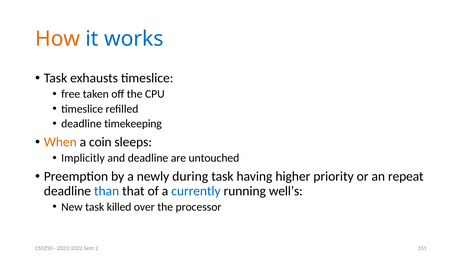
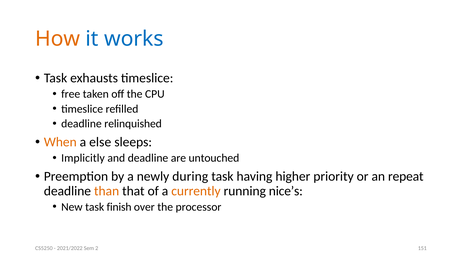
timekeeping: timekeeping -> relinquished (133, 124)
coin: coin -> else (100, 142)
than colour: blue -> orange (107, 191)
currently colour: blue -> orange (196, 191)
well’s: well’s -> nice’s (286, 191)
killed: killed -> finish (119, 207)
